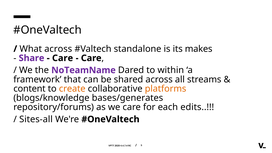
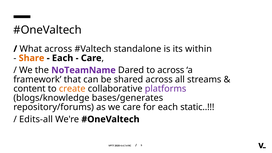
makes: makes -> within (199, 49)
Share colour: purple -> orange (32, 58)
Care: Care -> Each (63, 58)
to within: within -> across (171, 70)
platforms colour: orange -> purple (166, 89)
edits: edits -> static (197, 107)
Sites-all: Sites-all -> Edits-all (36, 119)
